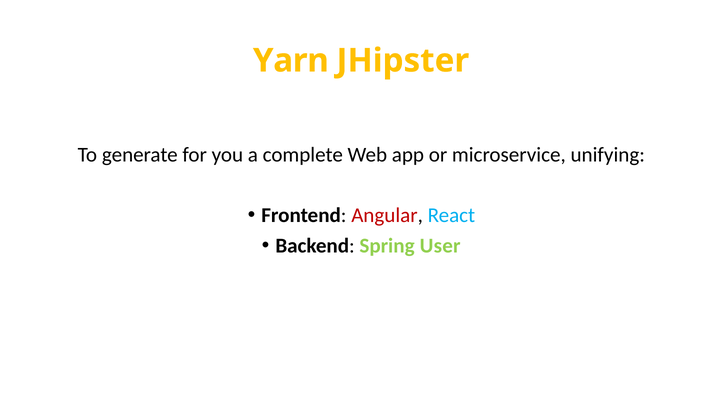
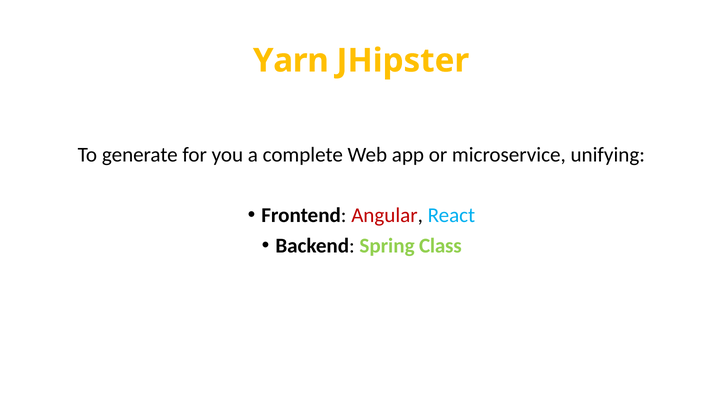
User: User -> Class (440, 246)
